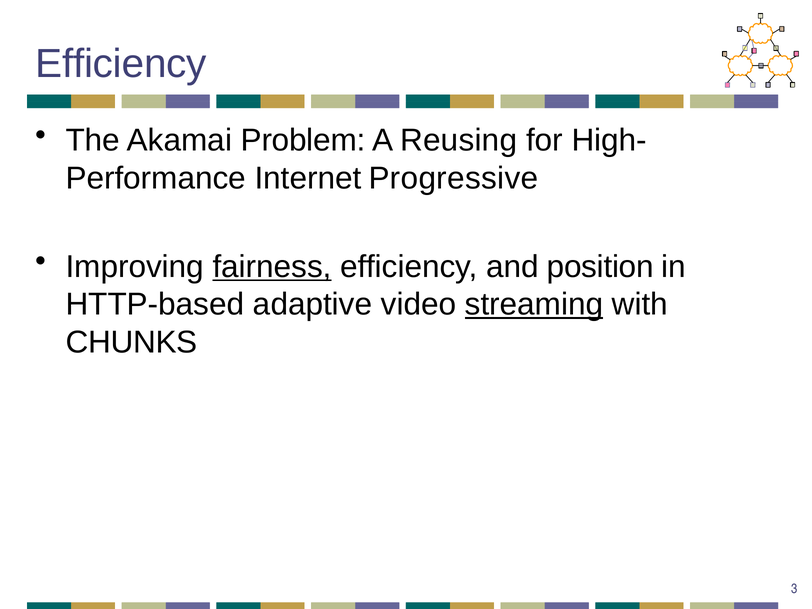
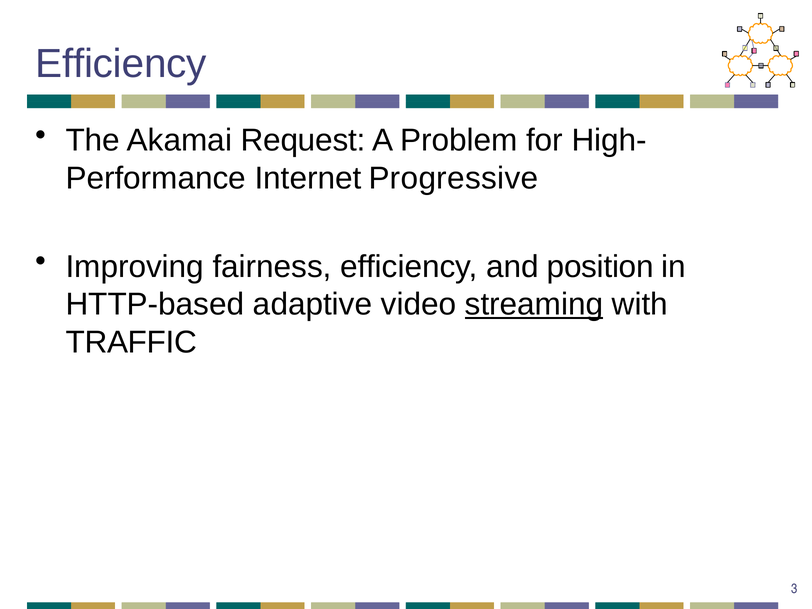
Problem: Problem -> Request (303, 140)
Reusing: Reusing -> Problem (459, 140)
fairness underline: present -> none (272, 267)
CHUNKS: CHUNKS -> TRAFFIC (131, 342)
